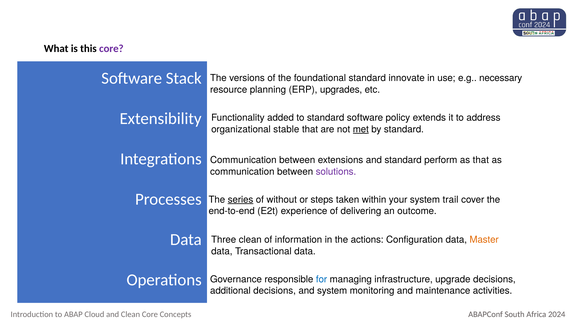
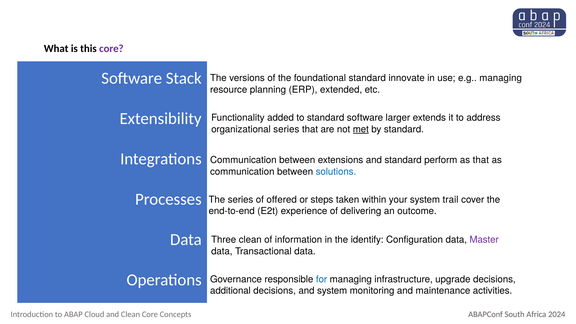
e.g necessary: necessary -> managing (501, 78)
upgrades: upgrades -> extended (341, 90)
policy: policy -> larger (398, 118)
organizational stable: stable -> series (286, 129)
solutions colour: purple -> blue (336, 172)
series underline: present -> none (241, 200)
without: without -> offered (282, 200)
actions: actions -> identify (367, 240)
Master colour: orange -> purple (484, 240)
